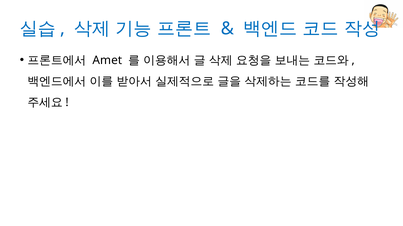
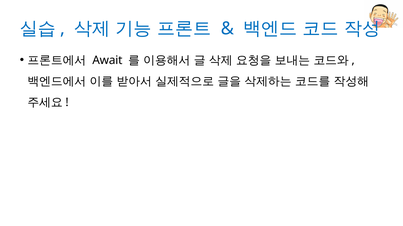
Amet: Amet -> Await (107, 60)
